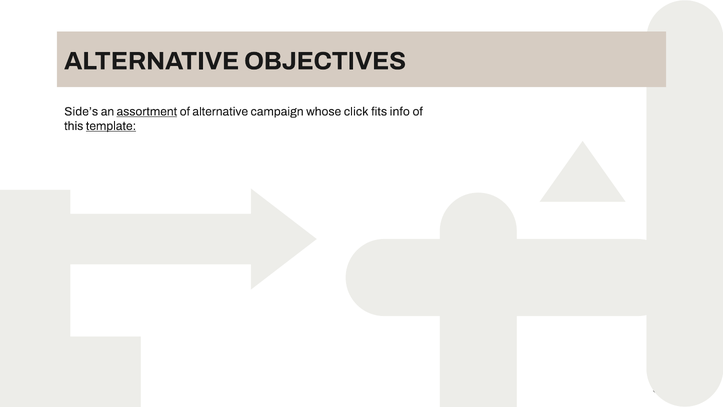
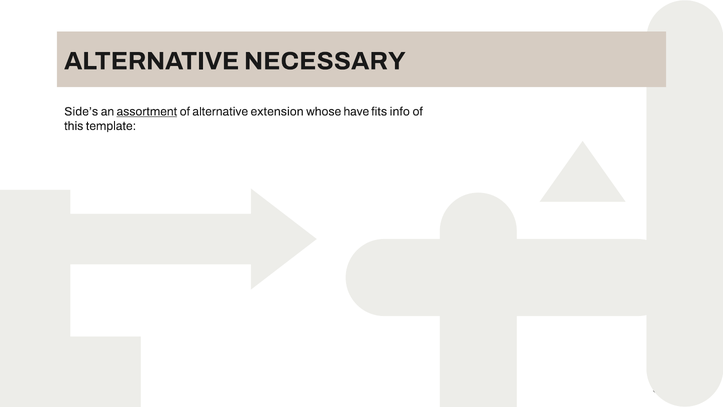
OBJECTIVES: OBJECTIVES -> NECESSARY (325, 61)
campaign: campaign -> extension (277, 111)
click: click -> have (356, 111)
template underline: present -> none (111, 126)
